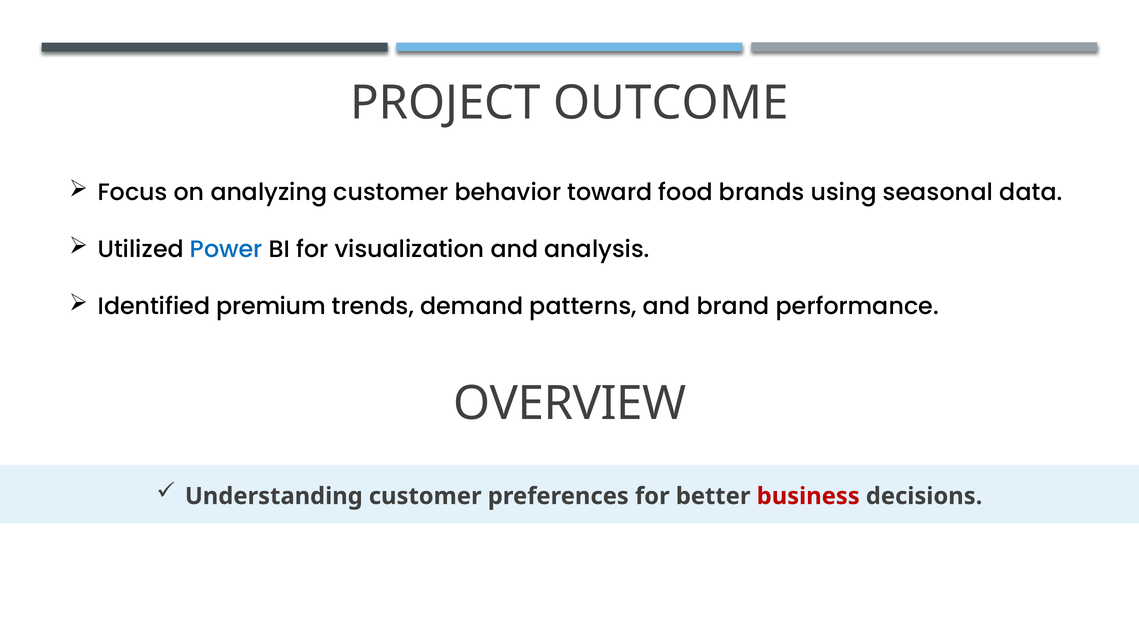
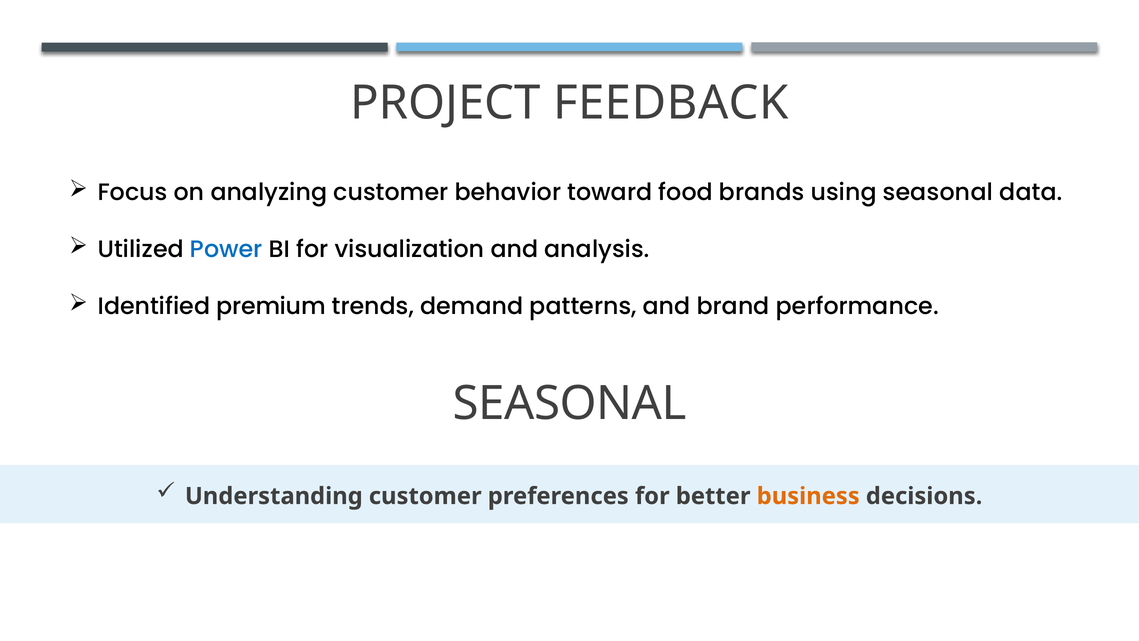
OUTCOME: OUTCOME -> FEEDBACK (671, 103)
OVERVIEW: OVERVIEW -> SEASONAL (570, 403)
business colour: red -> orange (808, 496)
